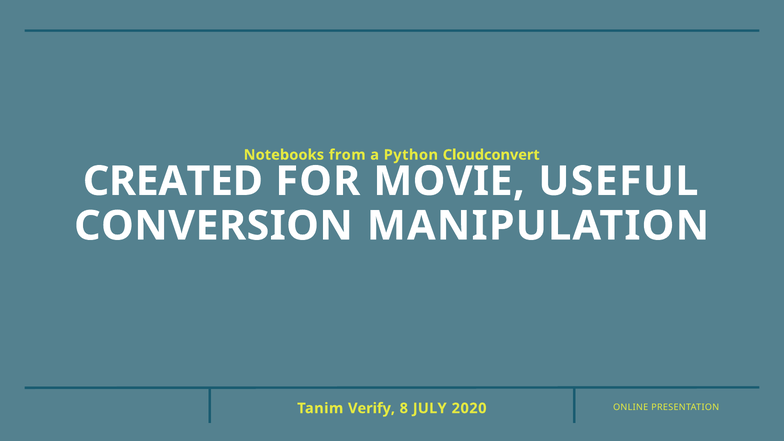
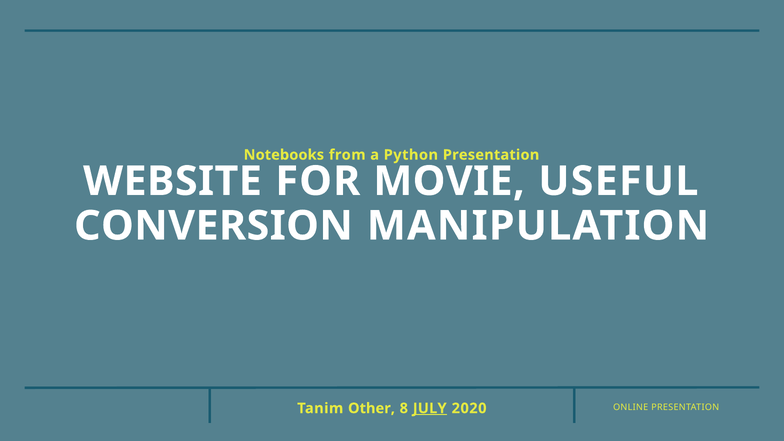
Python Cloudconvert: Cloudconvert -> Presentation (491, 155)
CREATED: CREATED -> WEBSITE (172, 181)
Verify: Verify -> Other (371, 408)
JULY underline: none -> present (430, 408)
